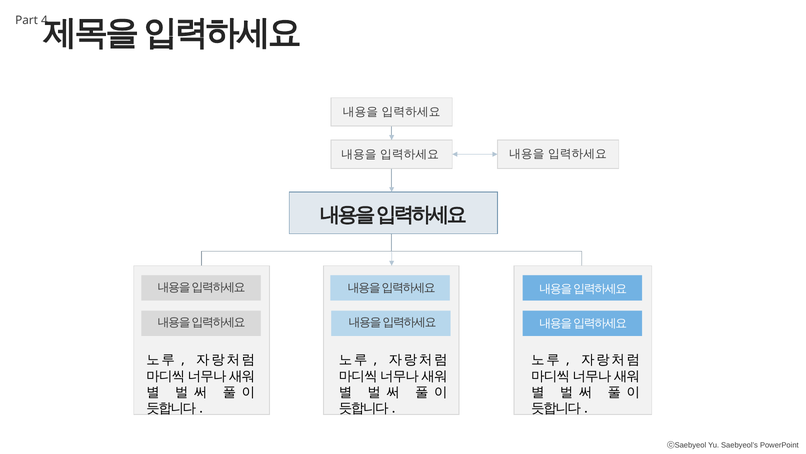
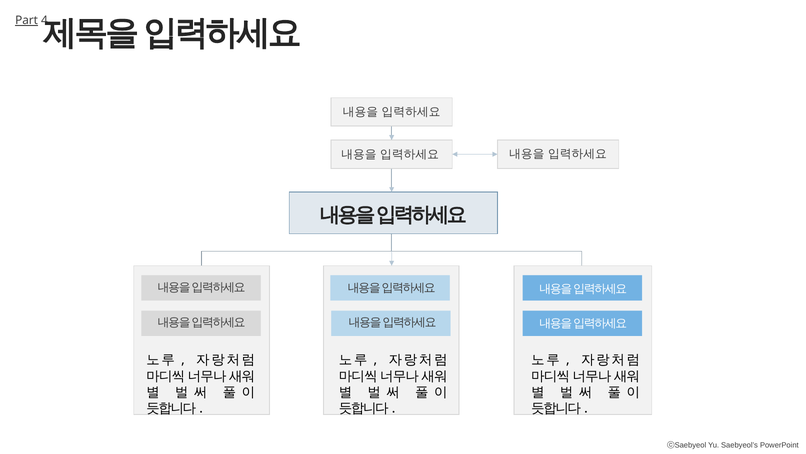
Part underline: none -> present (27, 20)
